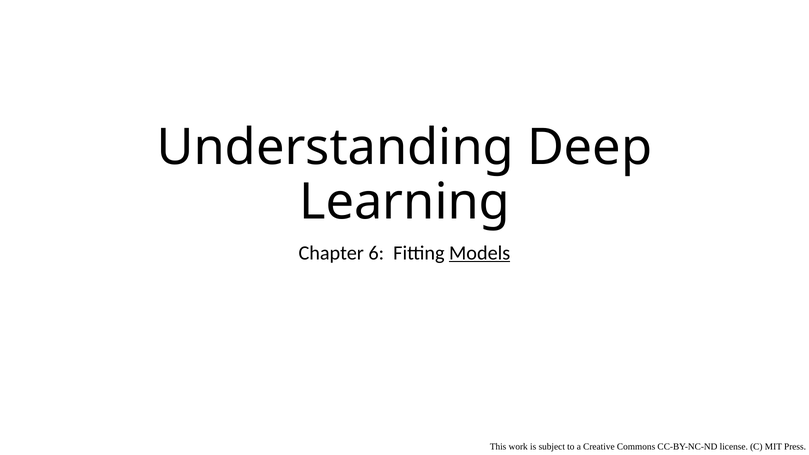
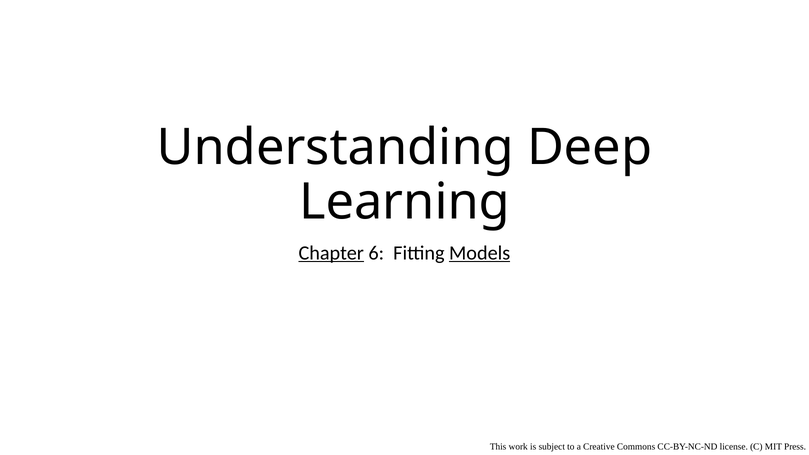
Chapter underline: none -> present (331, 253)
